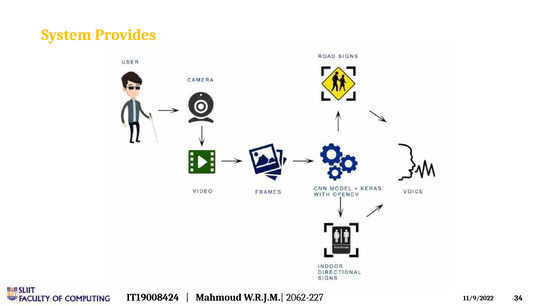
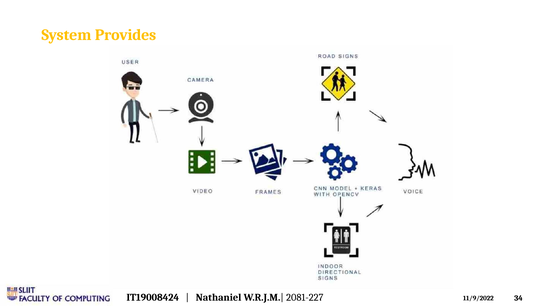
Mahmoud: Mahmoud -> Nathaniel (219, 298)
2062-227: 2062-227 -> 2081-227 (305, 298)
